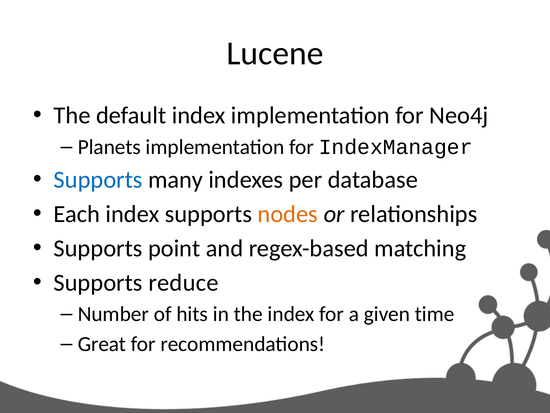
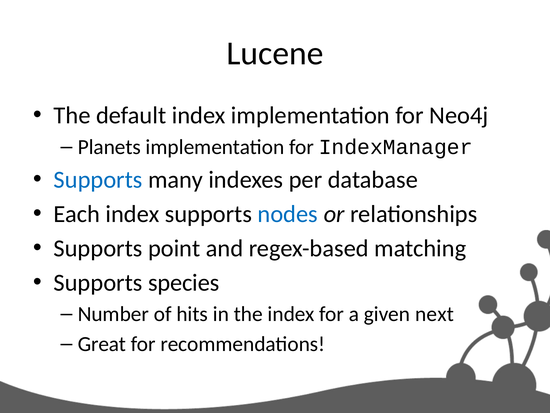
nodes colour: orange -> blue (288, 214)
reduce: reduce -> species (184, 282)
time: time -> next (435, 314)
